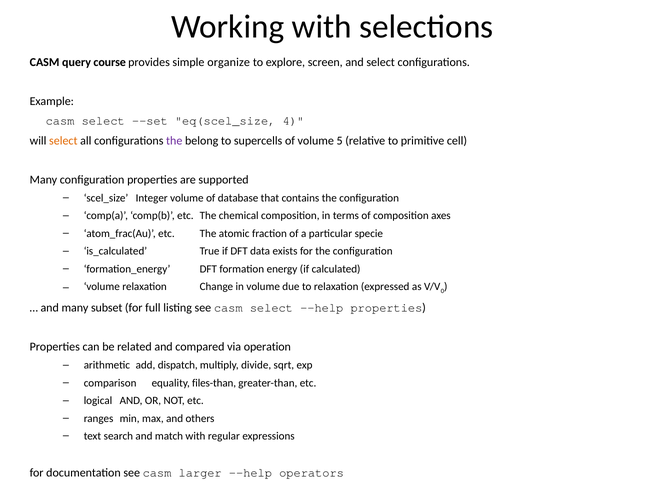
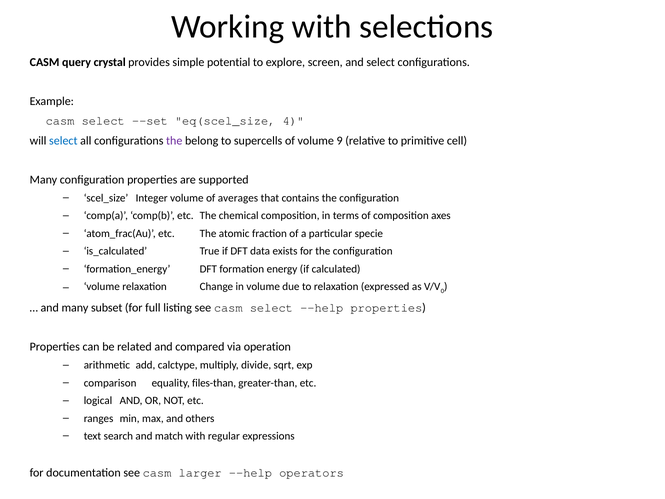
course: course -> crystal (110, 62)
organize: organize -> potential (229, 62)
select colour: orange -> blue (63, 141)
5: 5 -> 9 (340, 141)
database: database -> averages (238, 198)
dispatch: dispatch -> calctype (178, 365)
